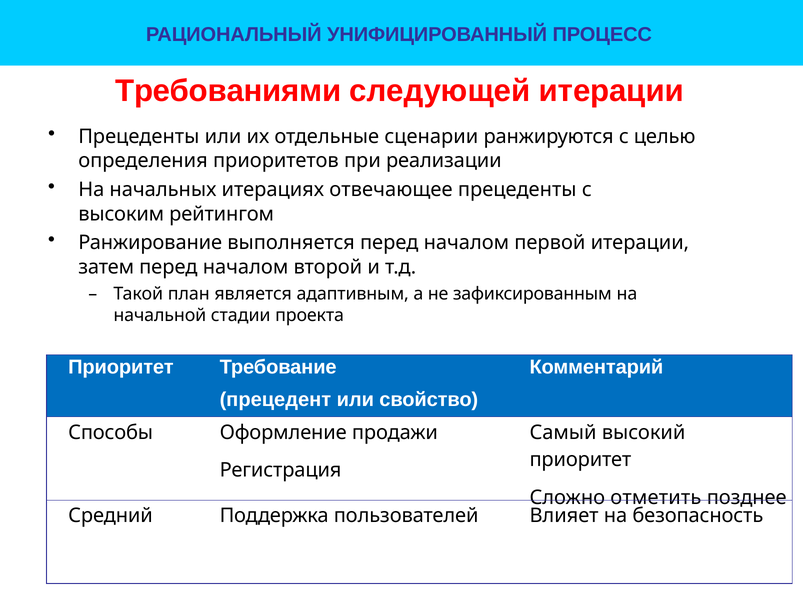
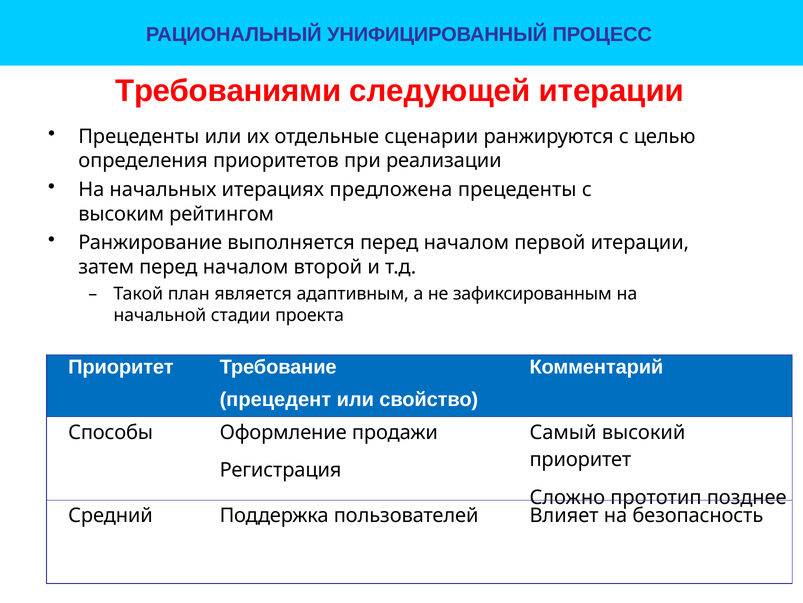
отвечающее: отвечающее -> предложена (391, 190)
отметить: отметить -> прототип (656, 497)
